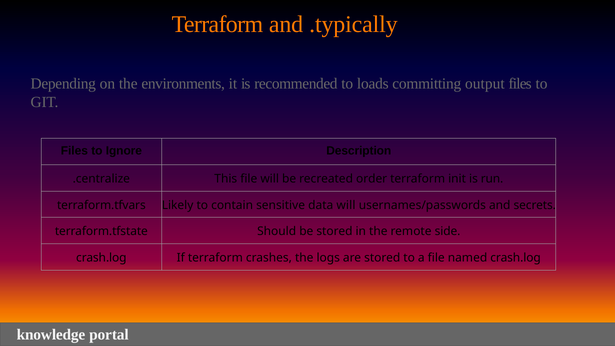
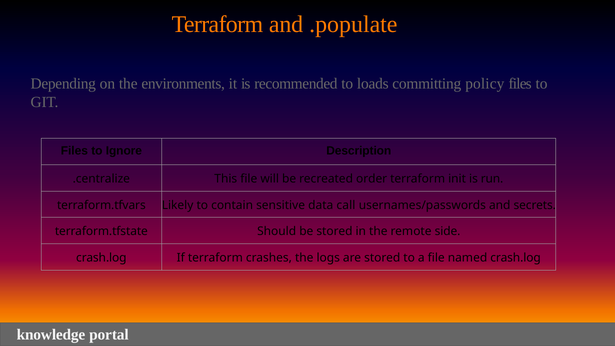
.typically: .typically -> .populate (353, 25)
output: output -> policy (485, 84)
data will: will -> call (346, 205)
